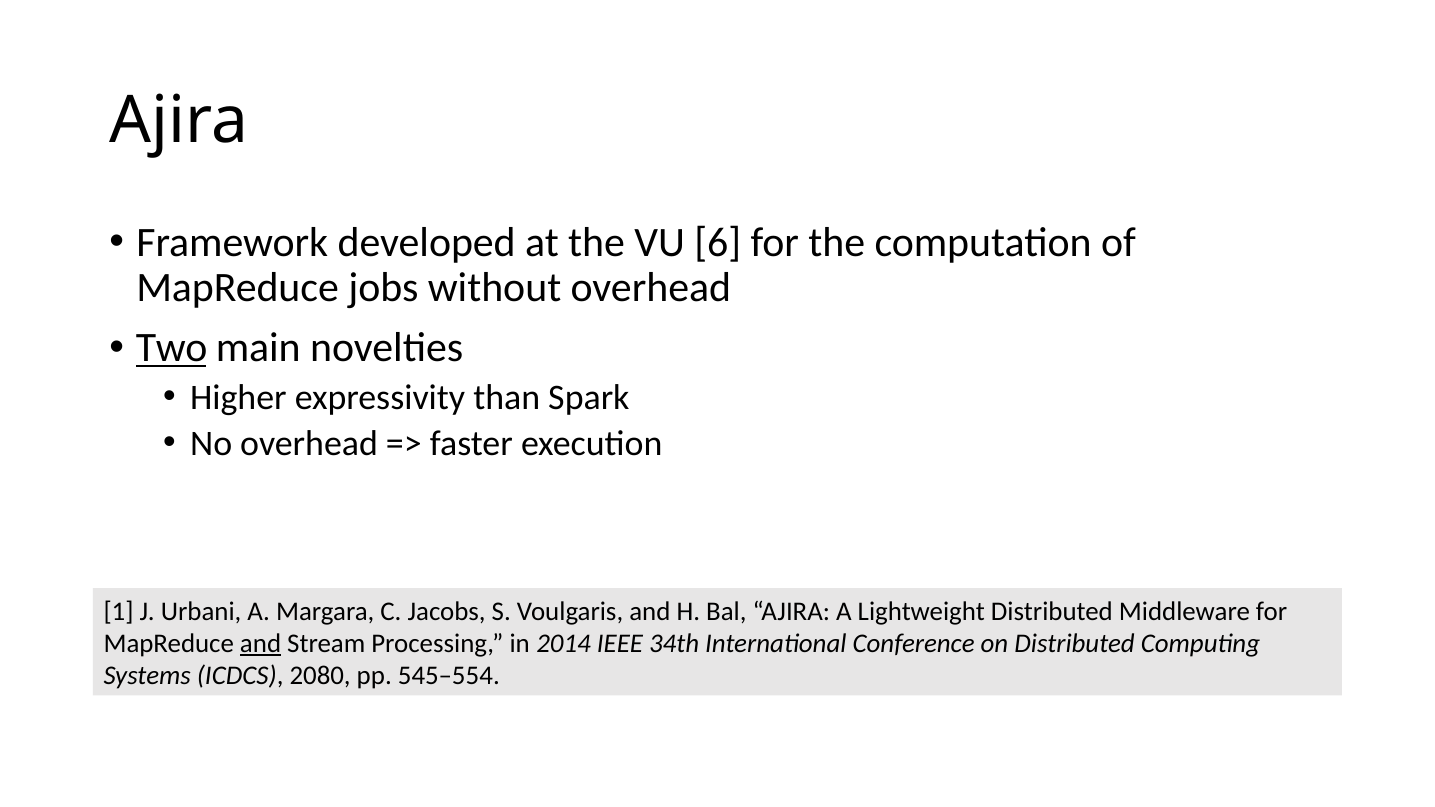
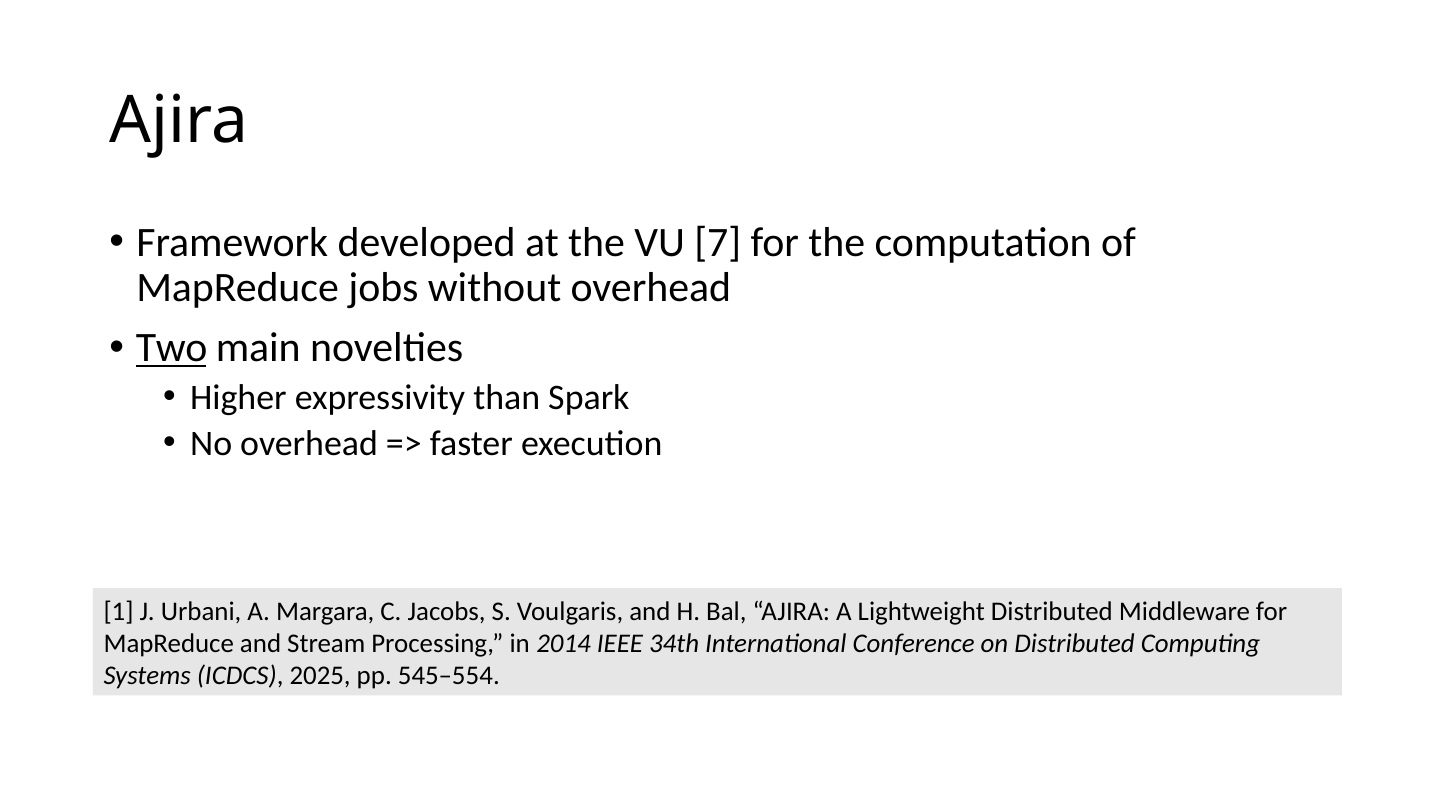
6: 6 -> 7 (718, 243)
and underline: present -> none (261, 644)
2080: 2080 -> 2025 (320, 676)
